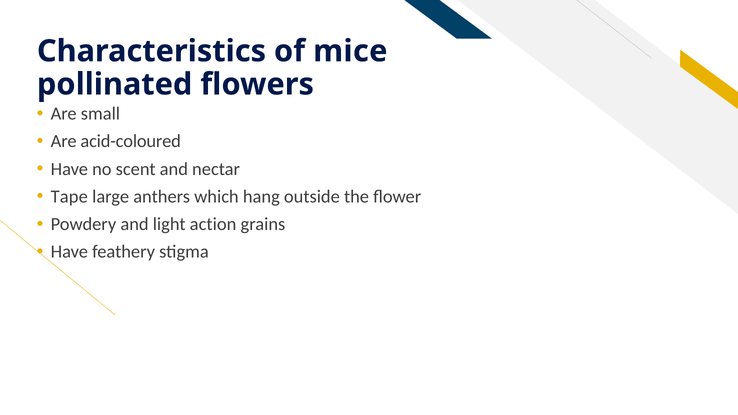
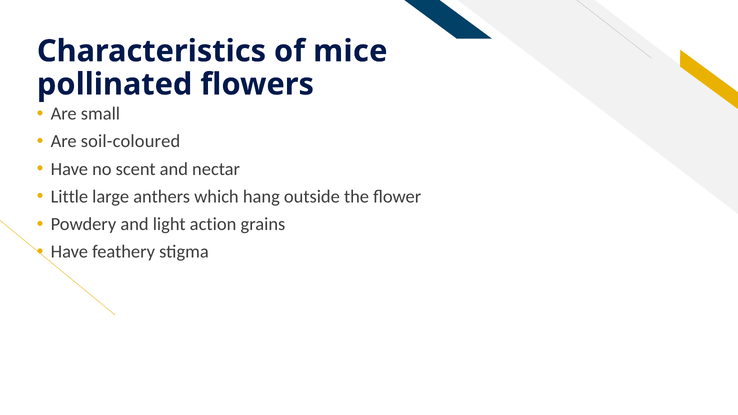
acid-coloured: acid-coloured -> soil-coloured (131, 141)
Tape: Tape -> Little (69, 197)
